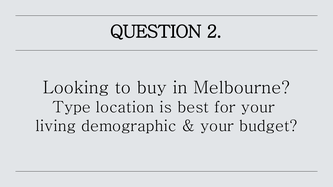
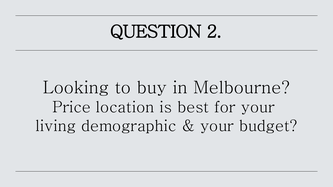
Type: Type -> Price (72, 107)
